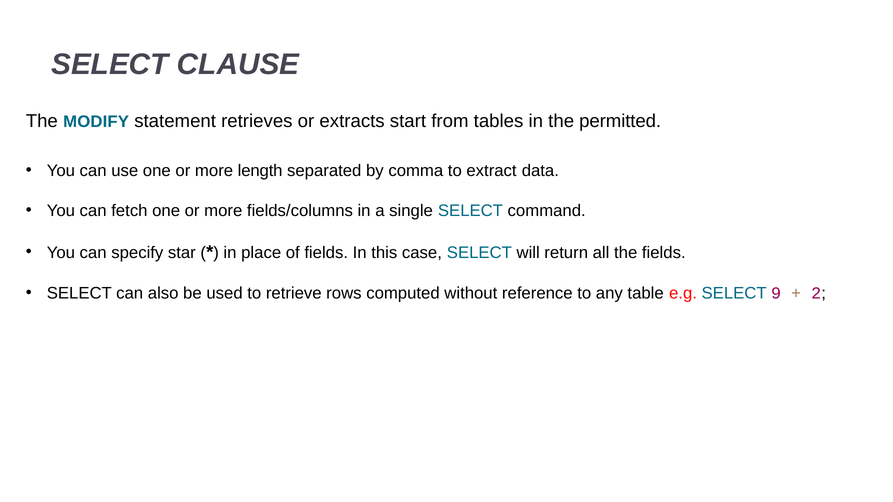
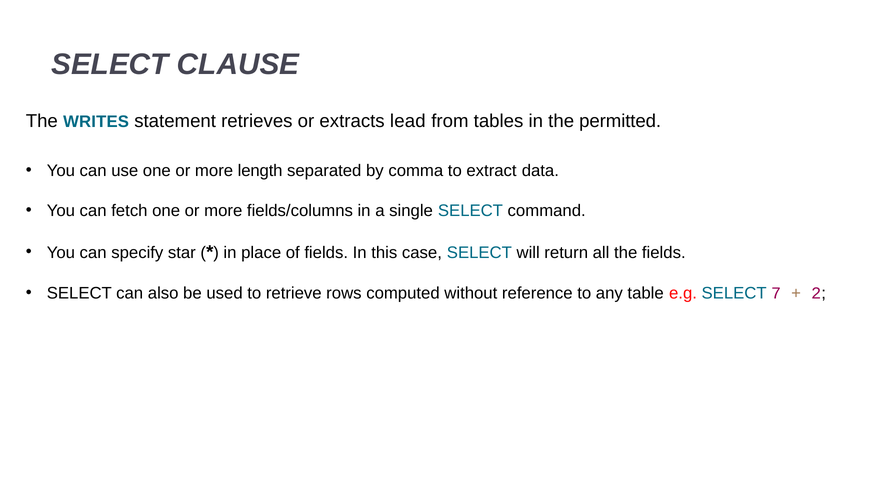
MODIFY: MODIFY -> WRITES (96, 122)
start: start -> lead (408, 121)
9: 9 -> 7 (776, 294)
